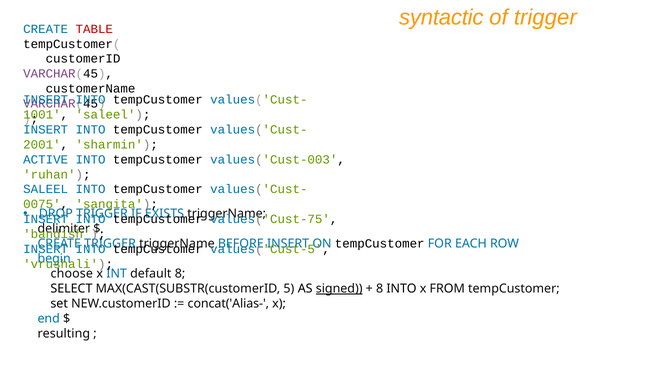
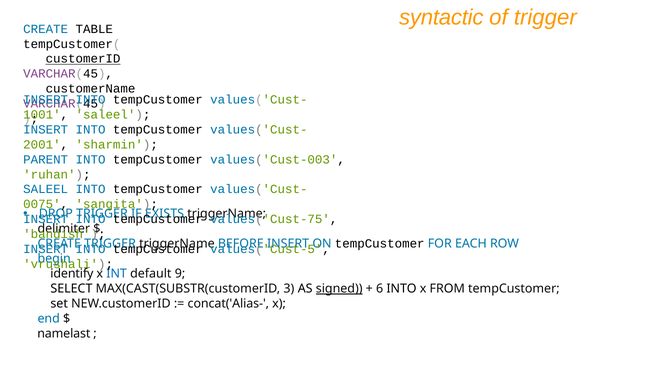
TABLE colour: red -> black (94, 29)
customerID underline: none -> present (83, 59)
ACTIVE: ACTIVE -> PARENT (46, 159)
choose: choose -> identify (72, 274)
default 8: 8 -> 9 (180, 274)
5: 5 -> 3 (289, 289)
8: 8 -> 6 (380, 289)
resulting: resulting -> namelast (64, 334)
